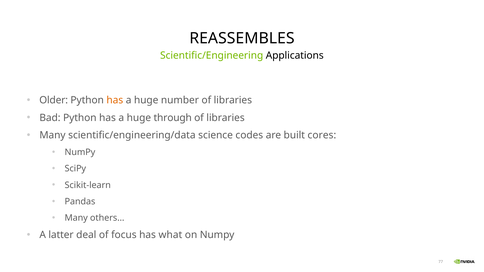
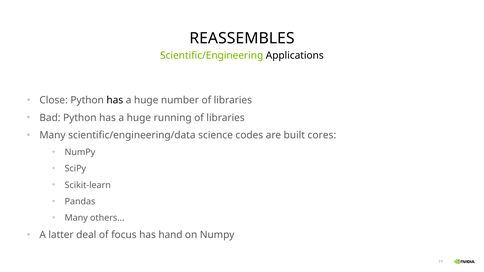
Older: Older -> Close (54, 100)
has colour: orange -> black (115, 100)
through: through -> running (173, 118)
what: what -> hand (170, 235)
